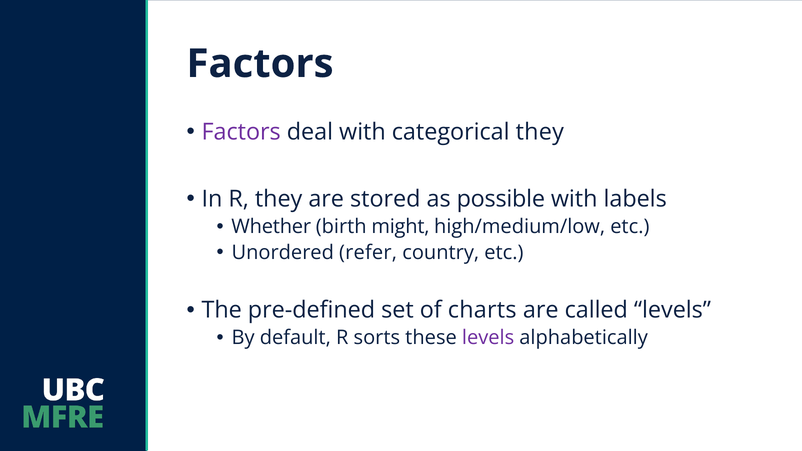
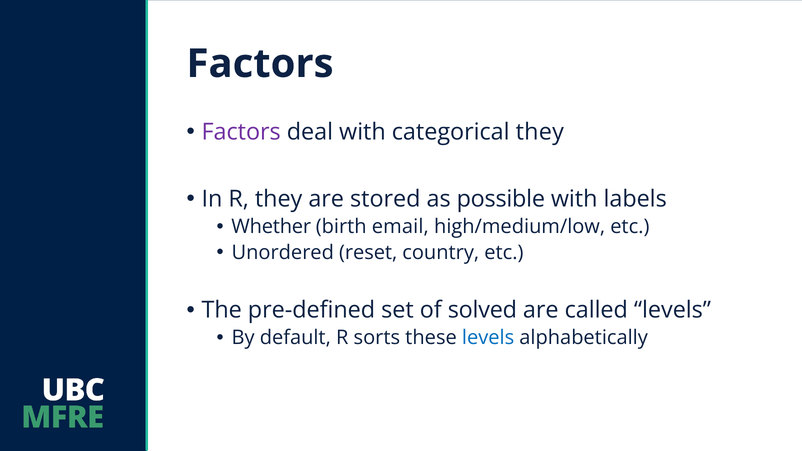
might: might -> email (400, 227)
refer: refer -> reset (368, 253)
charts: charts -> solved (482, 310)
levels colour: purple -> blue (488, 338)
